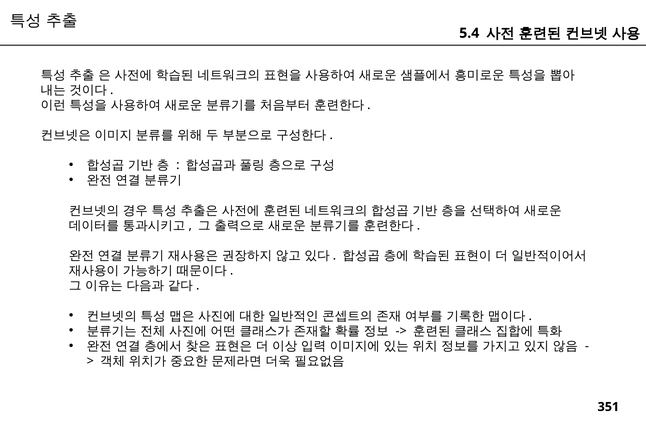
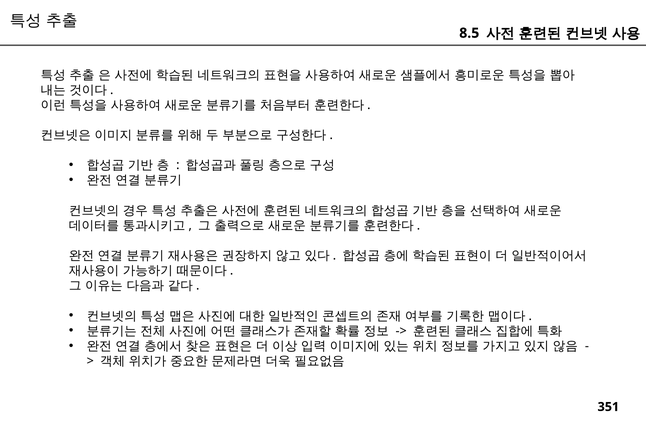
5.4: 5.4 -> 8.5 (469, 33)
